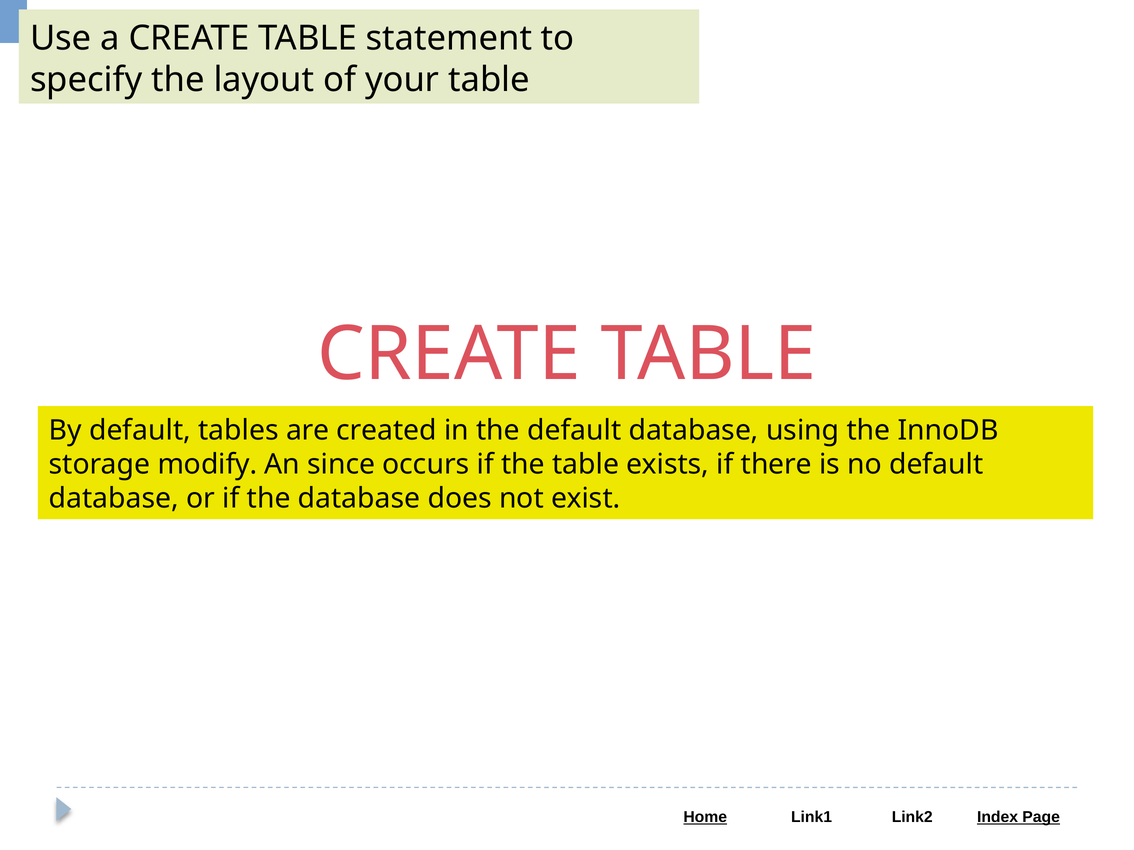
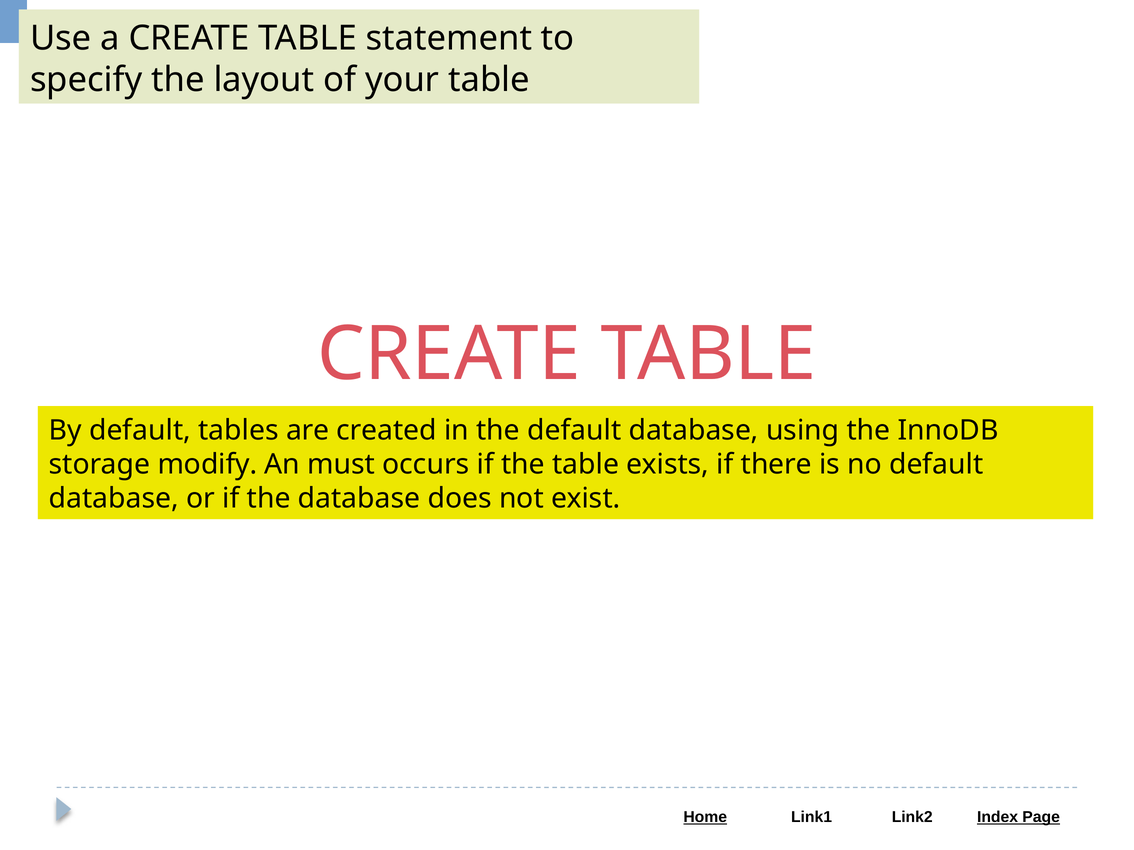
since: since -> must (341, 465)
